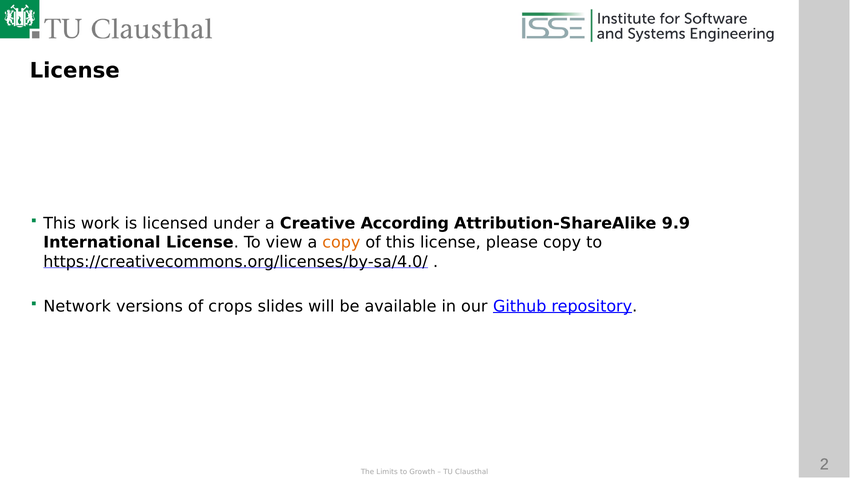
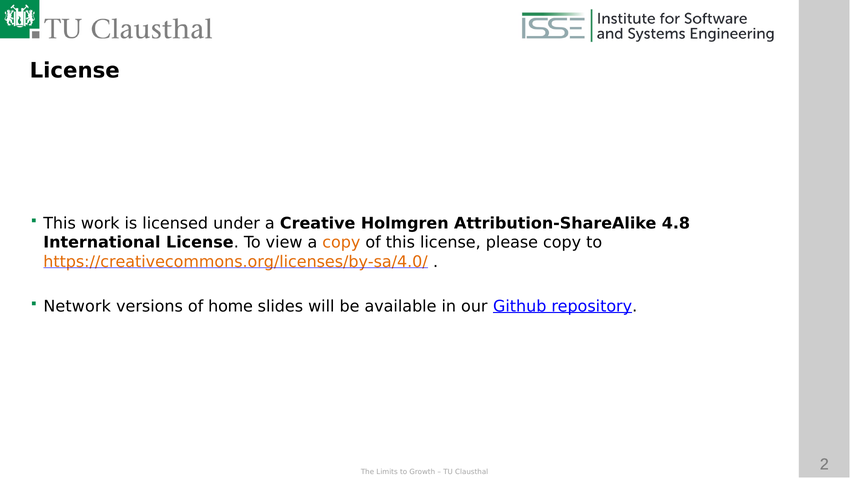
According: According -> Holmgren (405, 223)
9.9: 9.9 -> 4.8 (676, 223)
https://creativecommons.org/licenses/by-sa/4.0/ colour: black -> orange (235, 262)
crops: crops -> home (231, 306)
